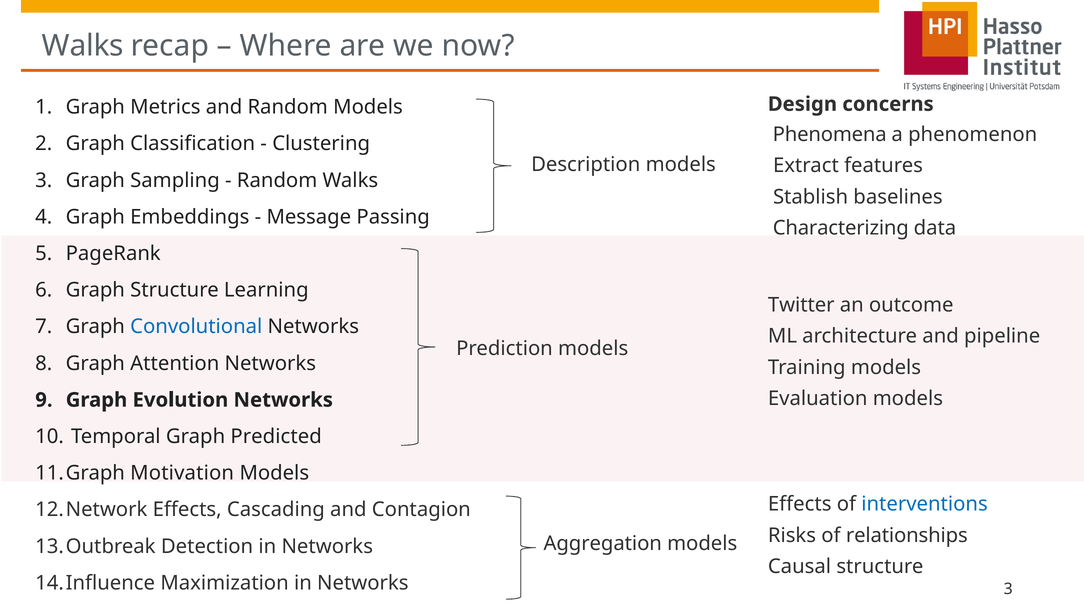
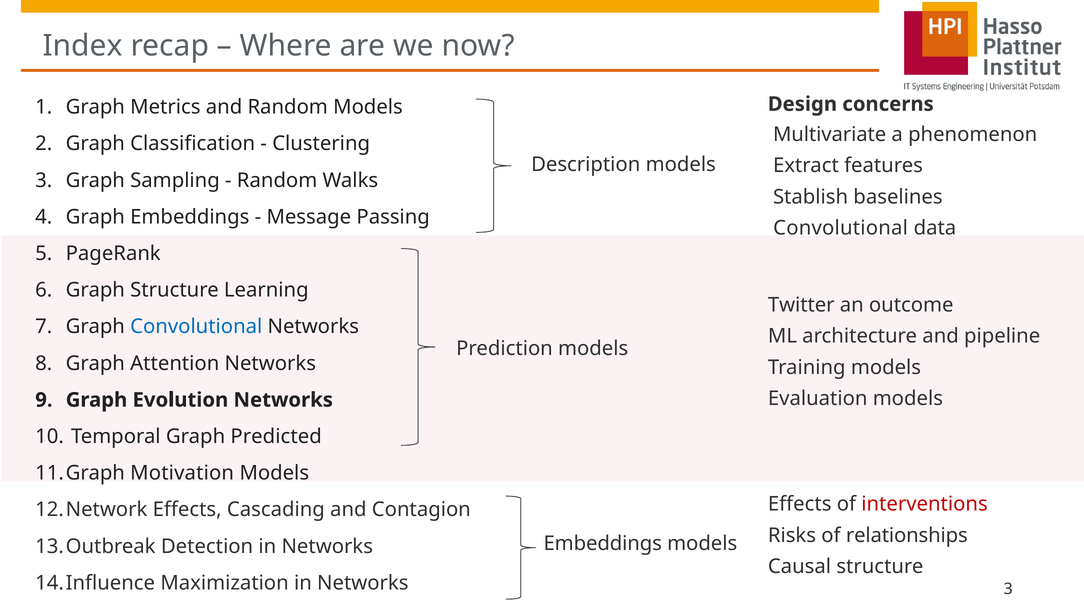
Walks: Walks -> Index (83, 46)
Phenomena: Phenomena -> Multivariate (830, 134)
Characterizing: Characterizing -> Convolutional (841, 228)
interventions colour: blue -> red (925, 504)
Aggregation: Aggregation -> Embeddings (603, 543)
